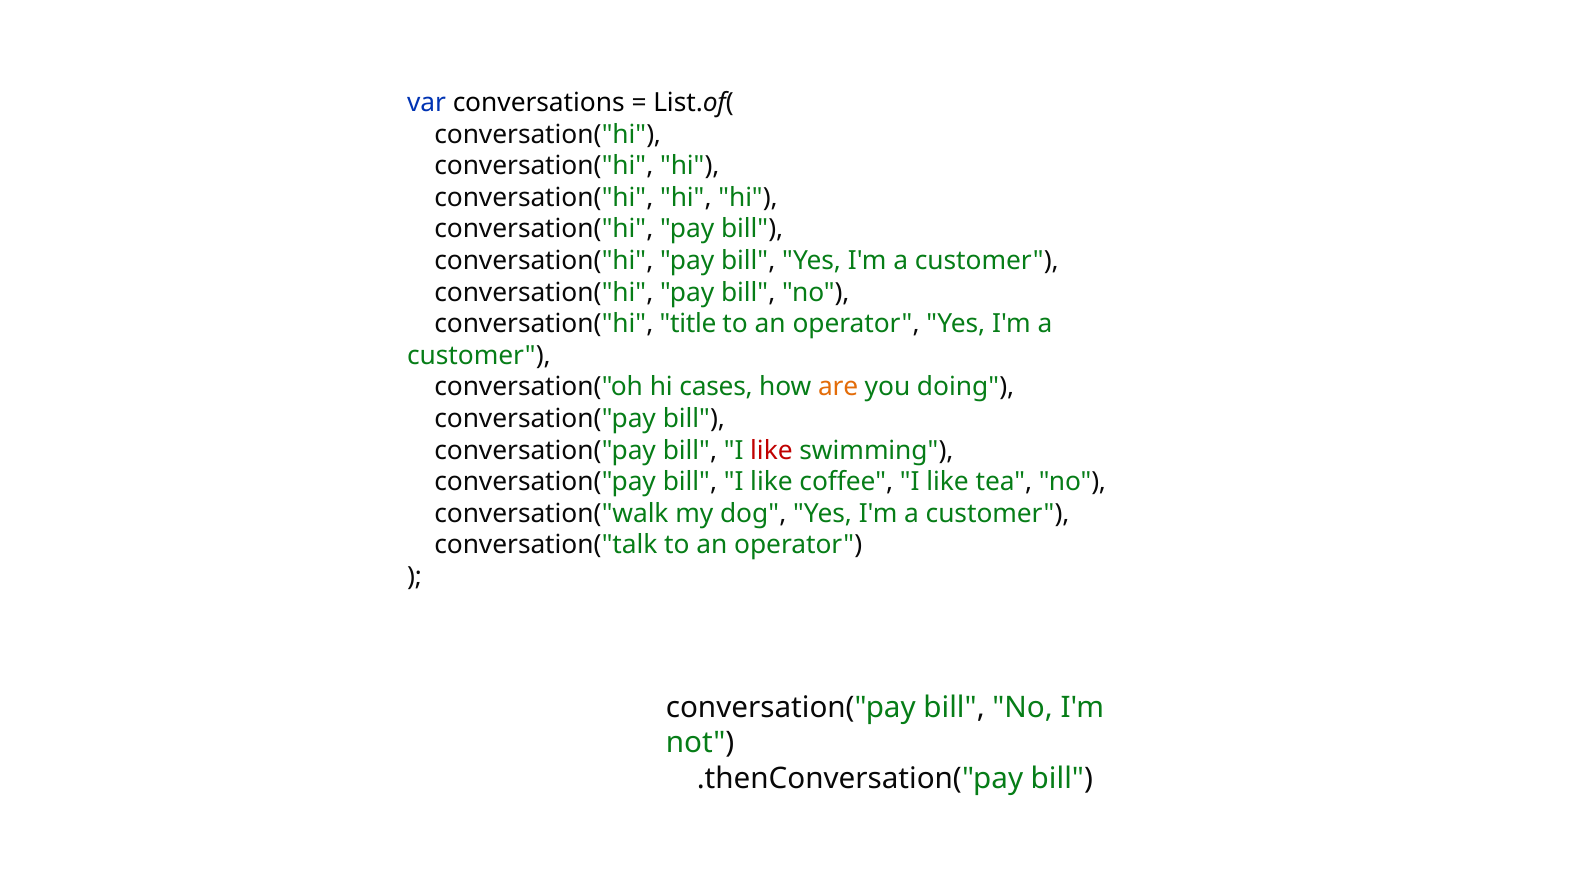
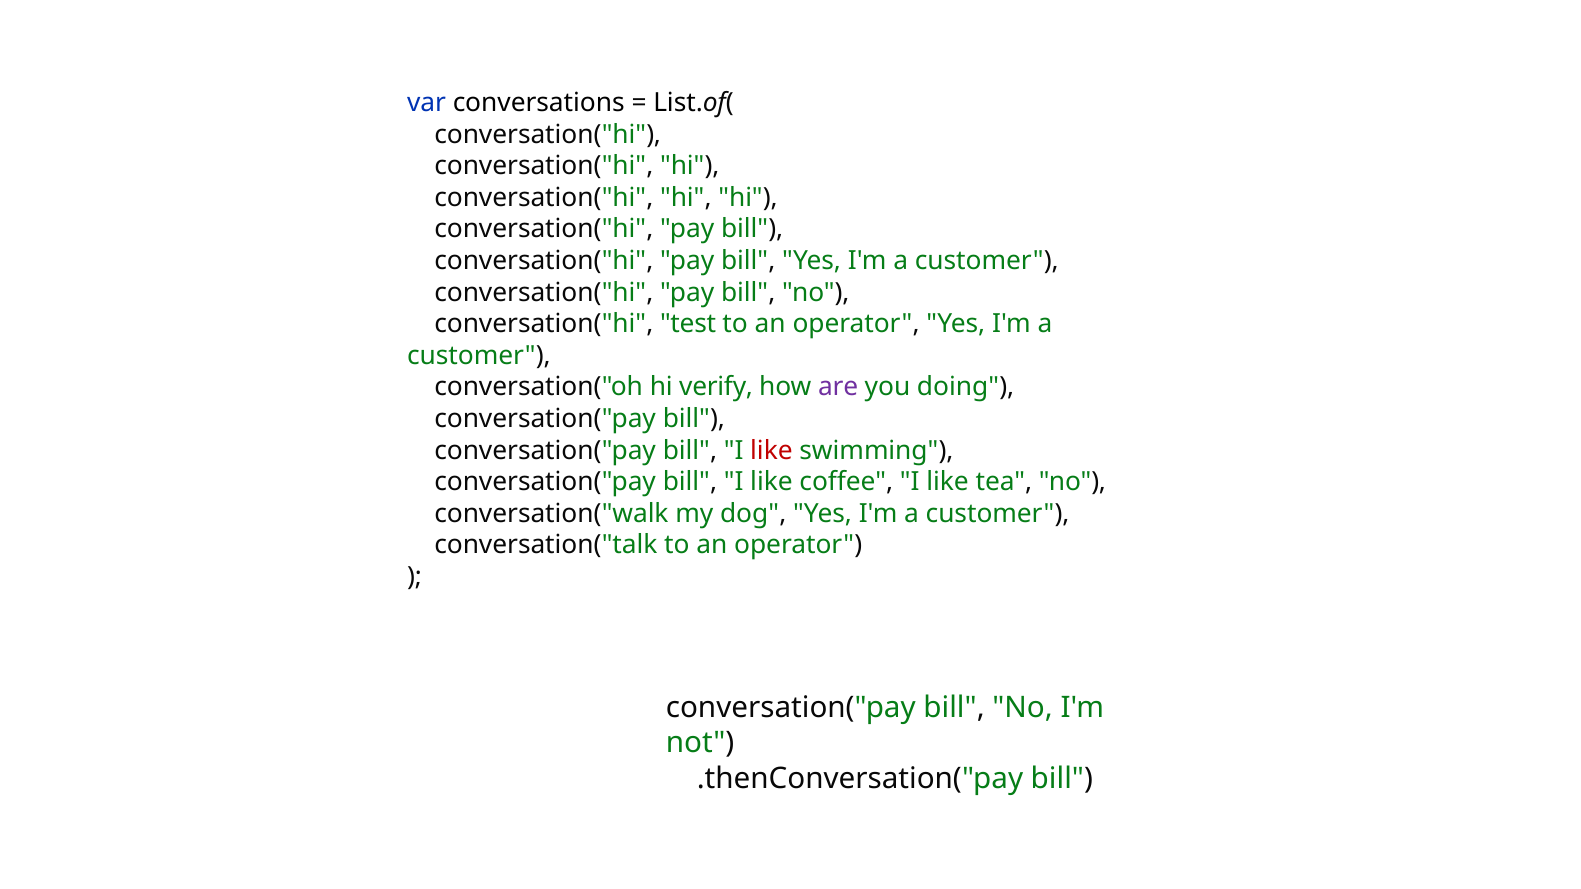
title: title -> test (688, 324)
cases: cases -> verify (716, 387)
are colour: orange -> purple (838, 387)
